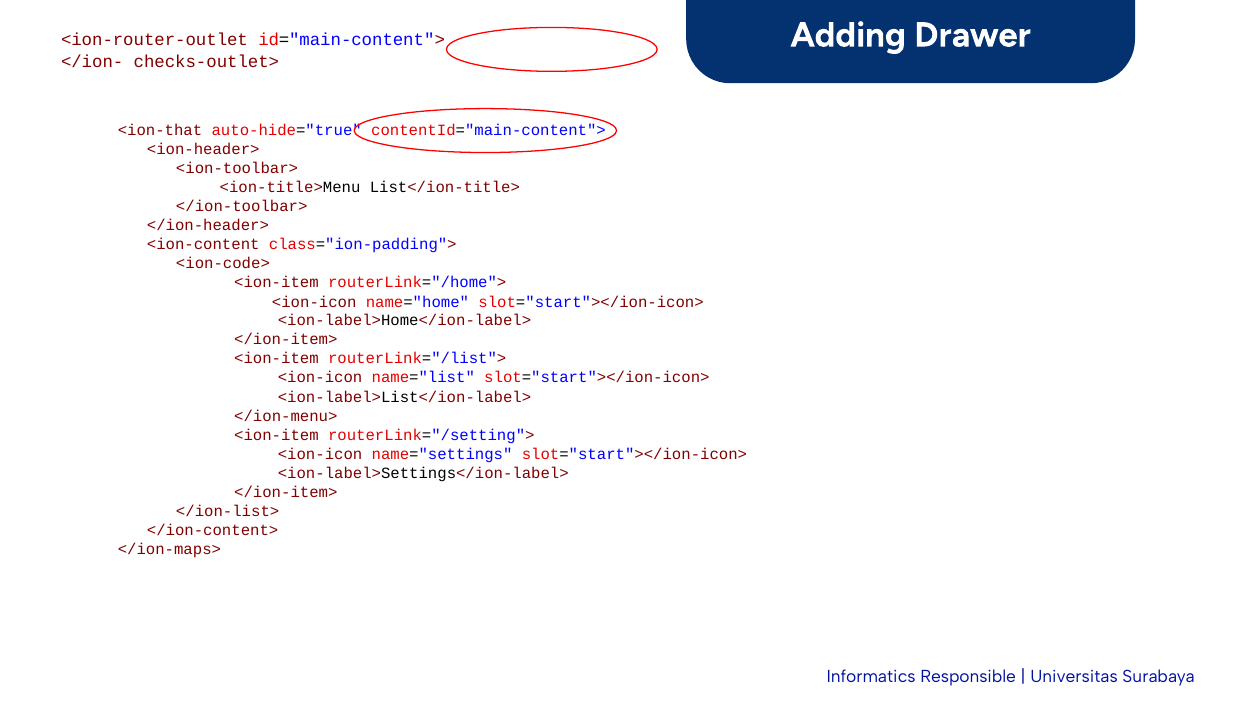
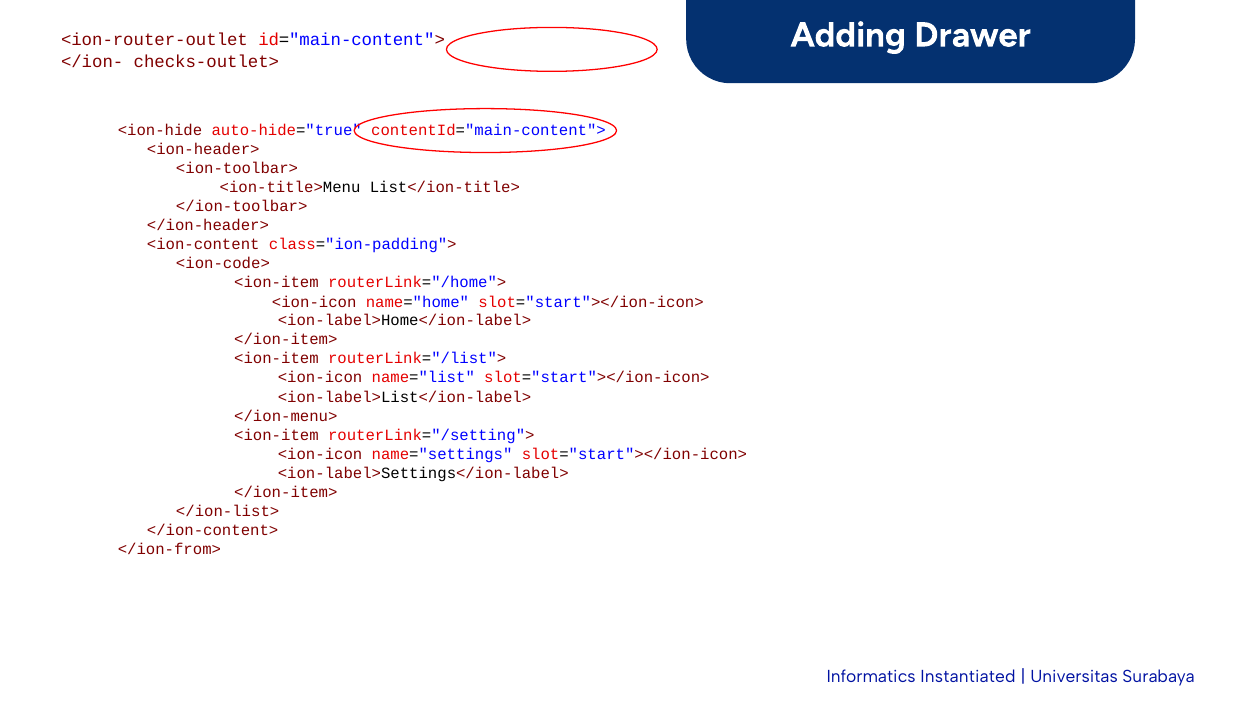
<ion-that: <ion-that -> <ion-hide (160, 130)
</ion-maps>: </ion-maps> -> </ion-from> (169, 550)
Responsible: Responsible -> Instantiated (968, 678)
